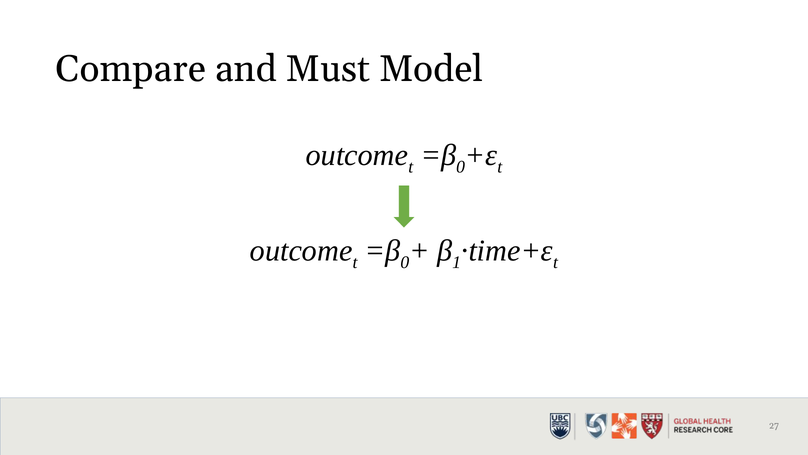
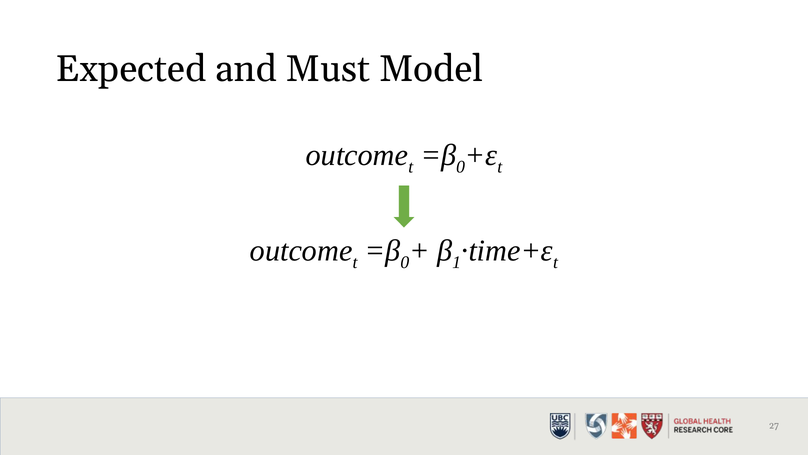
Compare: Compare -> Expected (131, 69)
